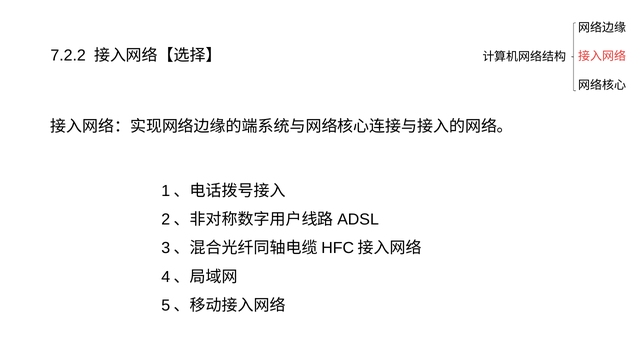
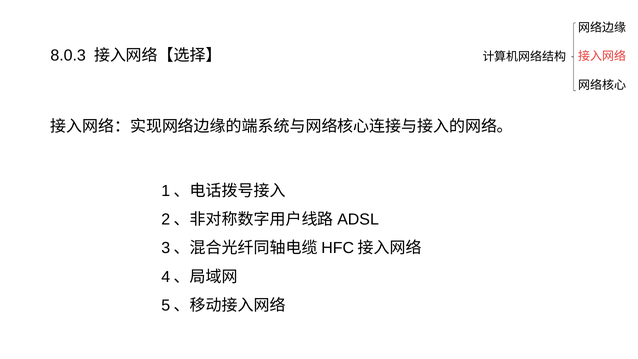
7.2.2: 7.2.2 -> 8.0.3 (68, 55)
